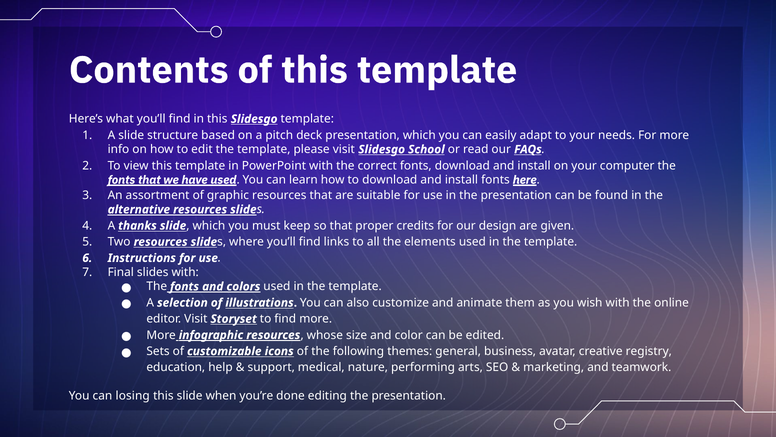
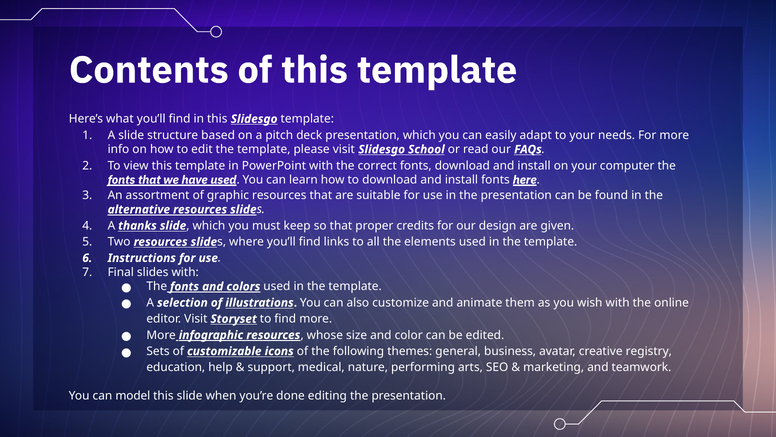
losing: losing -> model (133, 396)
